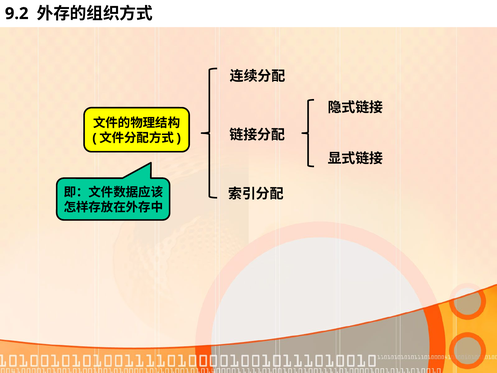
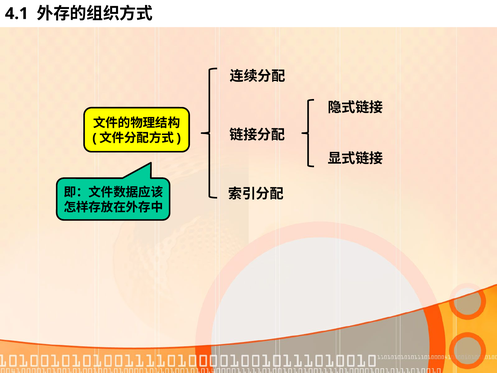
9.2: 9.2 -> 4.1 (17, 14)
